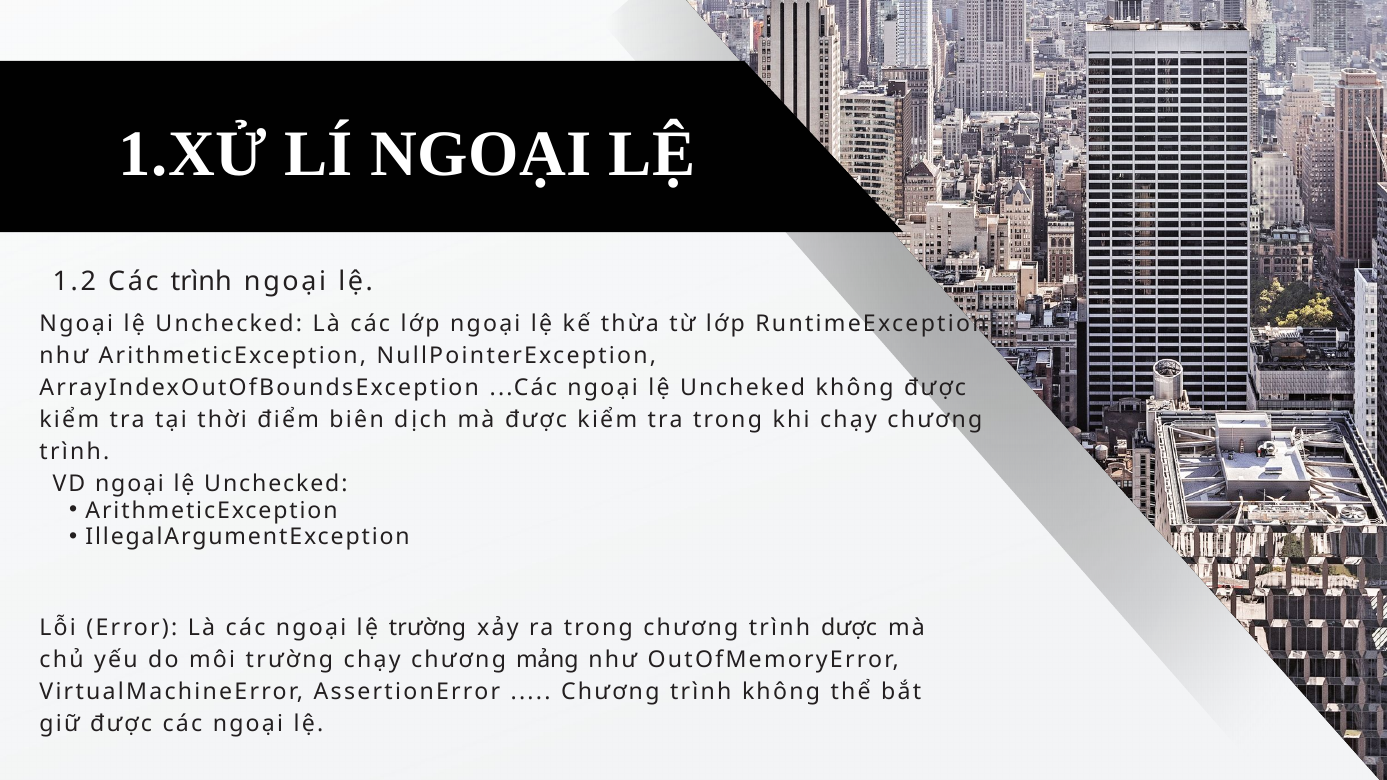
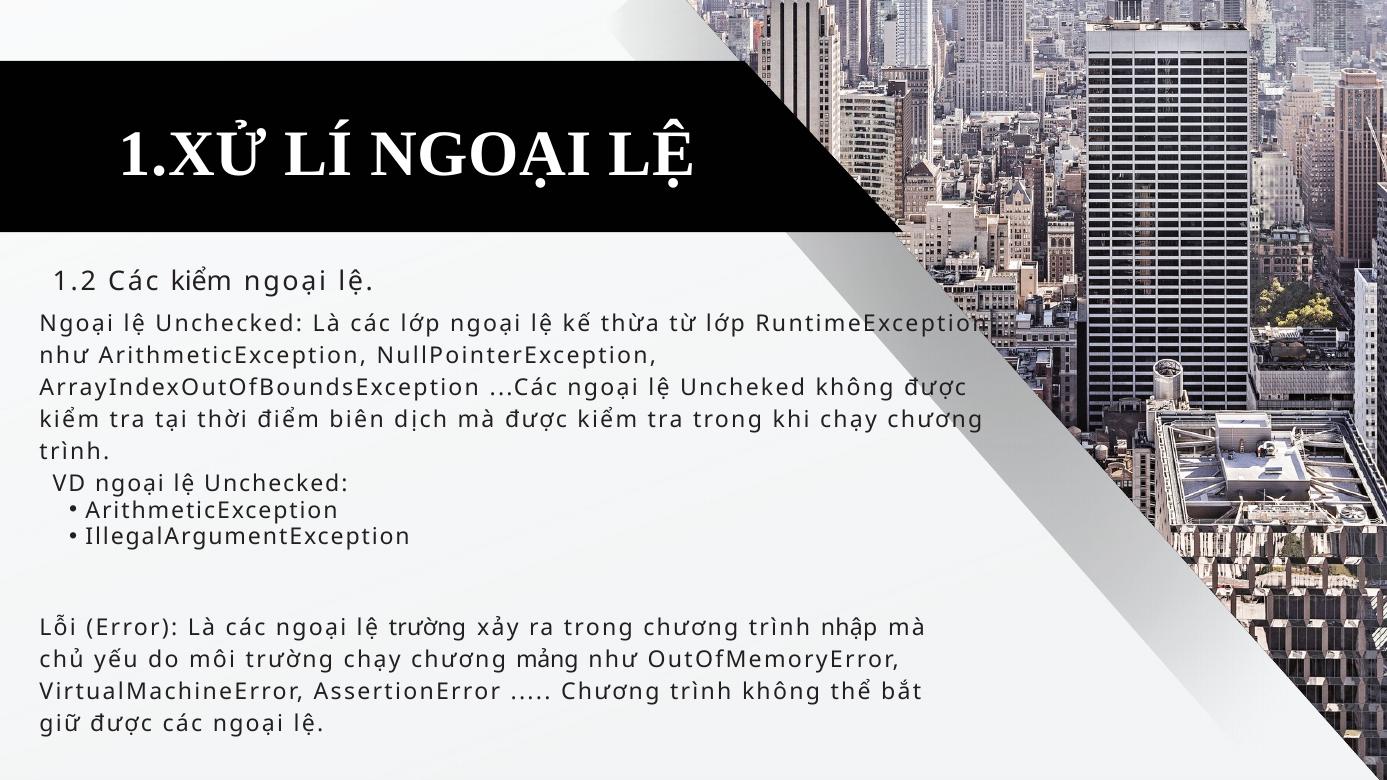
Các trình: trình -> kiểm (201, 282)
dược: dược -> nhập (849, 628)
